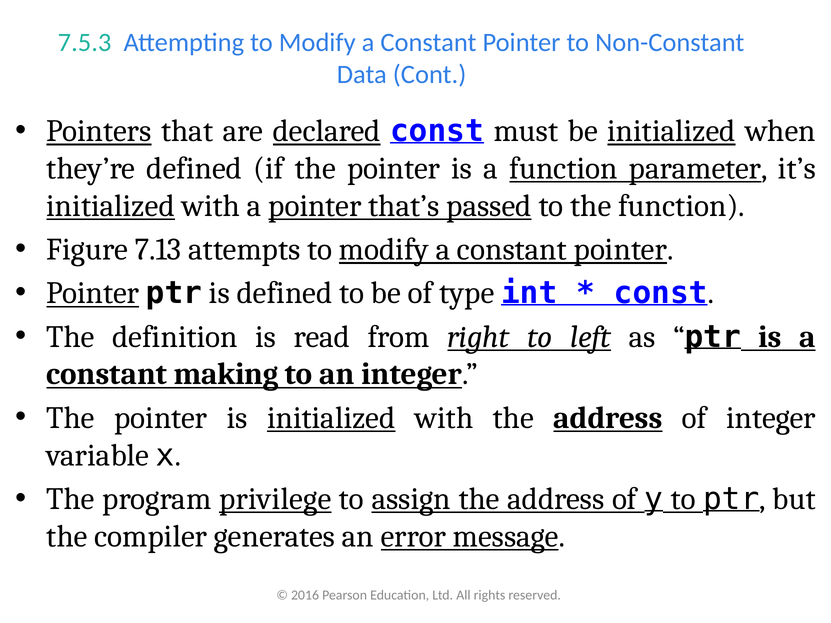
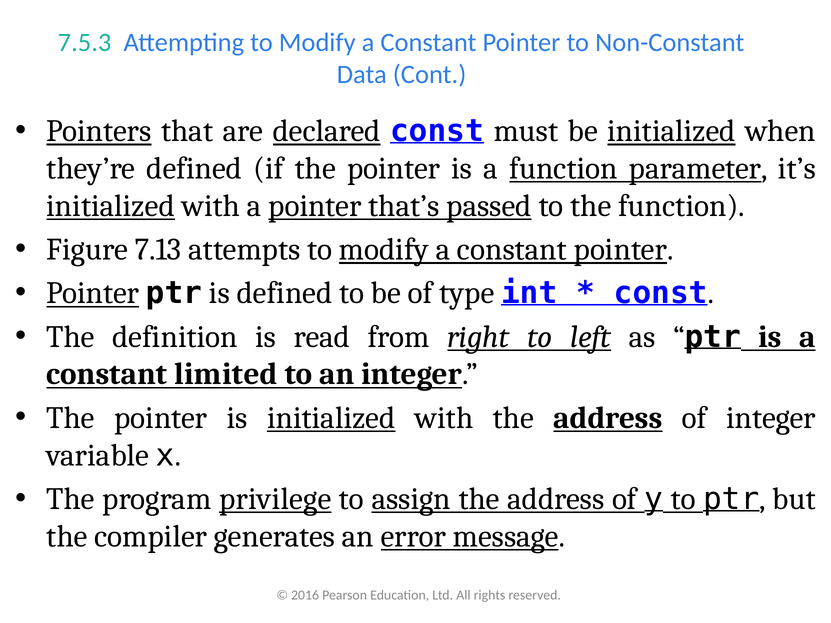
making: making -> limited (226, 374)
